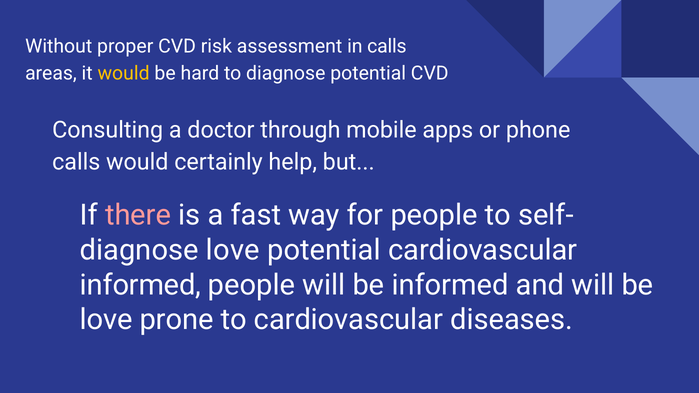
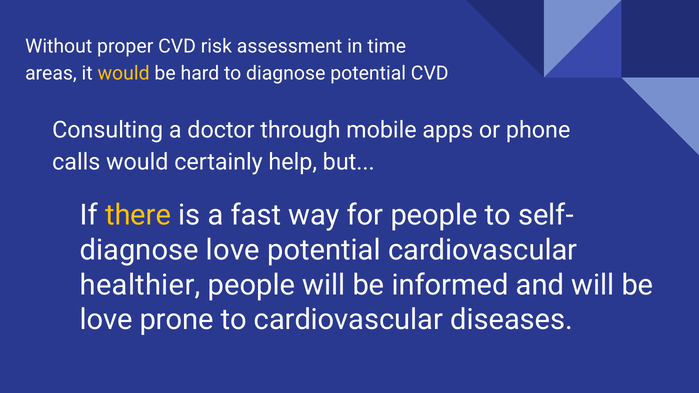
in calls: calls -> time (387, 46)
there colour: pink -> yellow (138, 215)
informed: informed -> healthier (140, 285)
